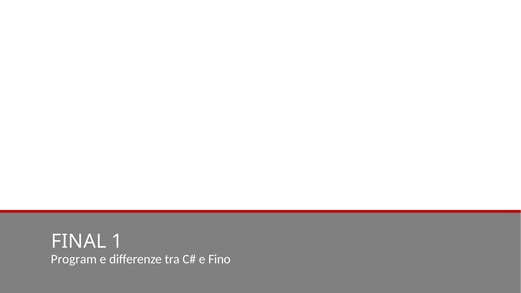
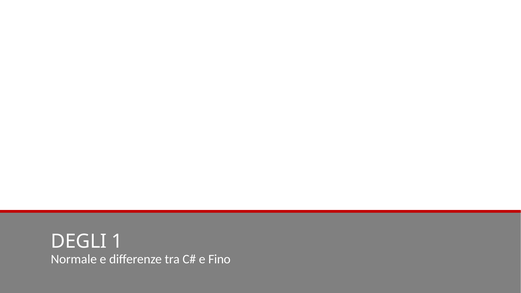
FINAL: FINAL -> DEGLI (79, 242)
Program: Program -> Normale (74, 259)
